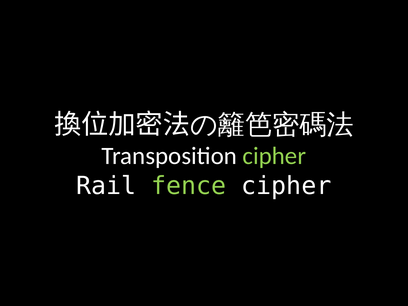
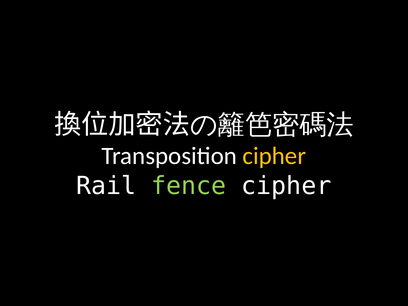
cipher colour: light green -> yellow (274, 156)
